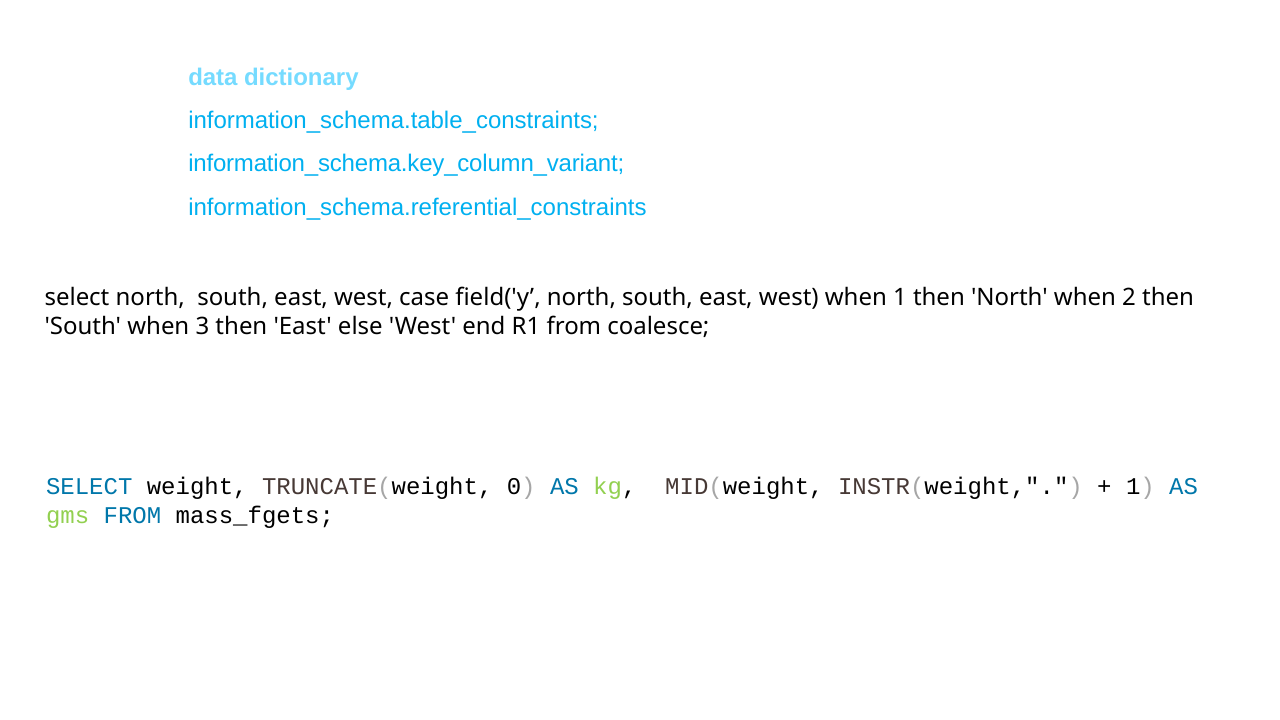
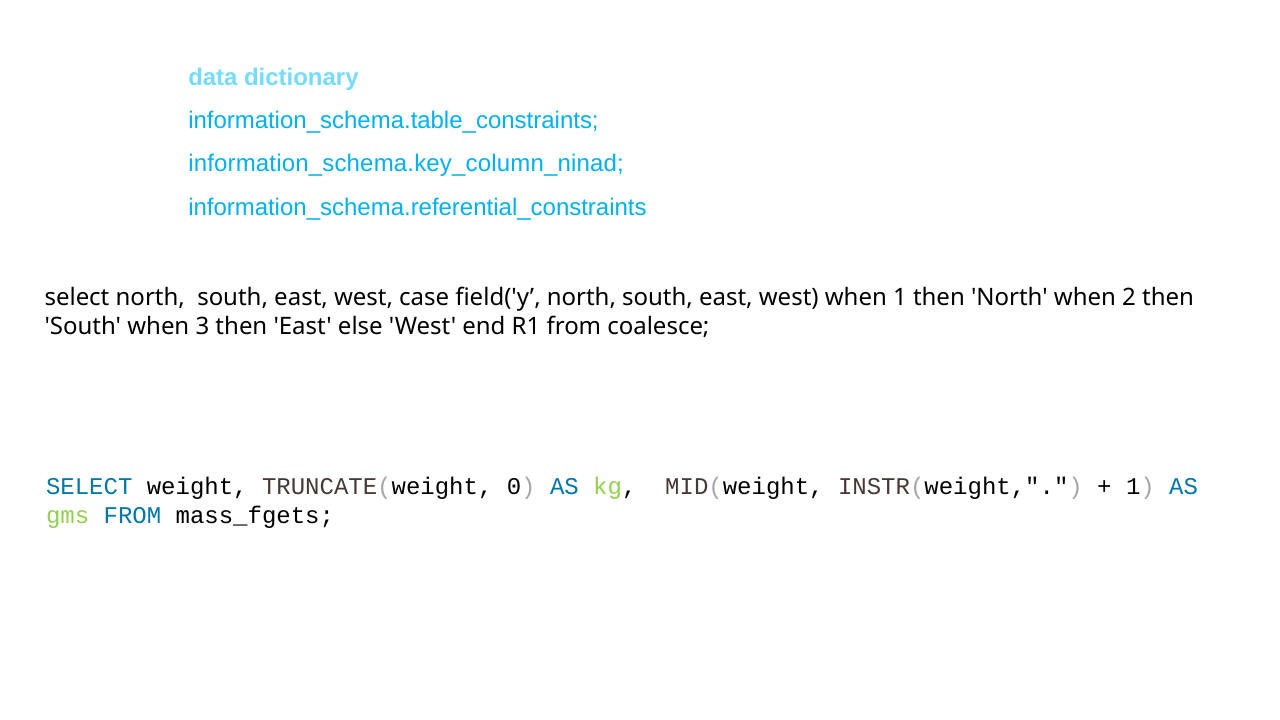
information_schema.key_column_variant: information_schema.key_column_variant -> information_schema.key_column_ninad (406, 164)
